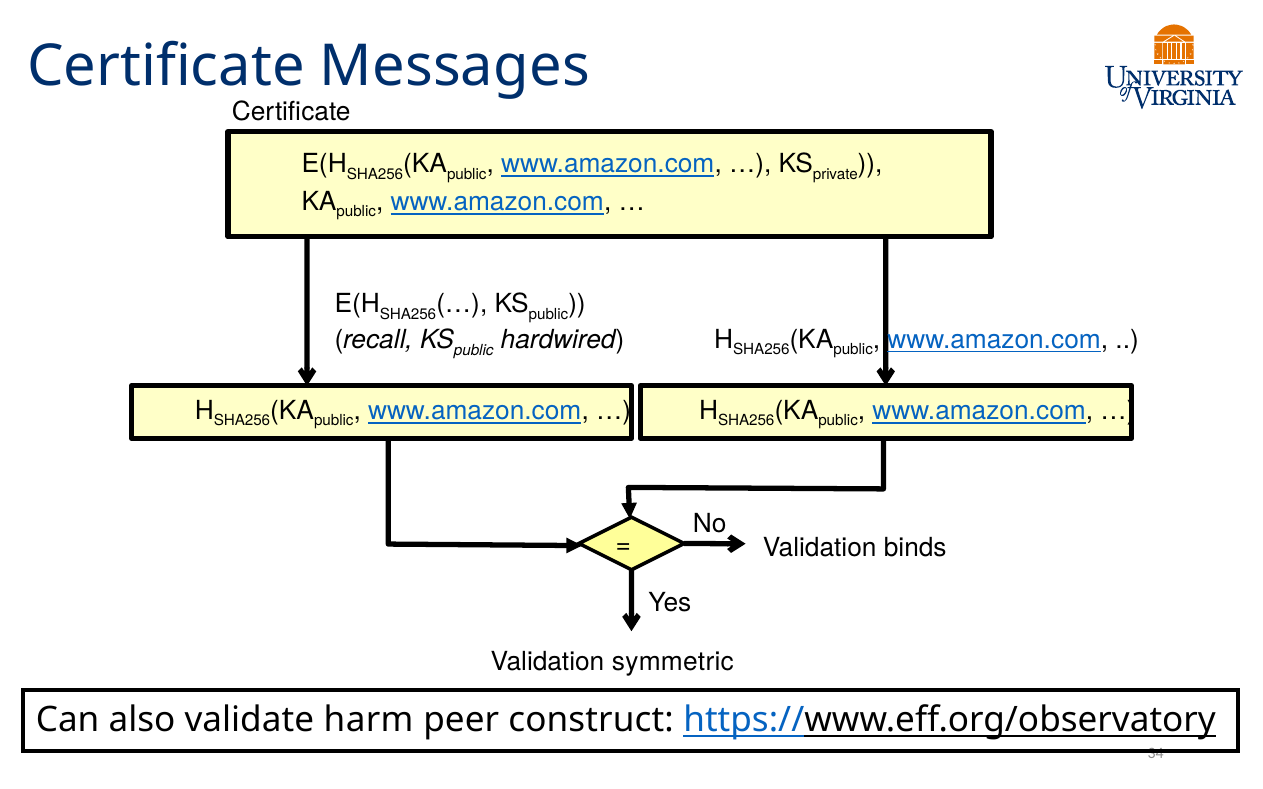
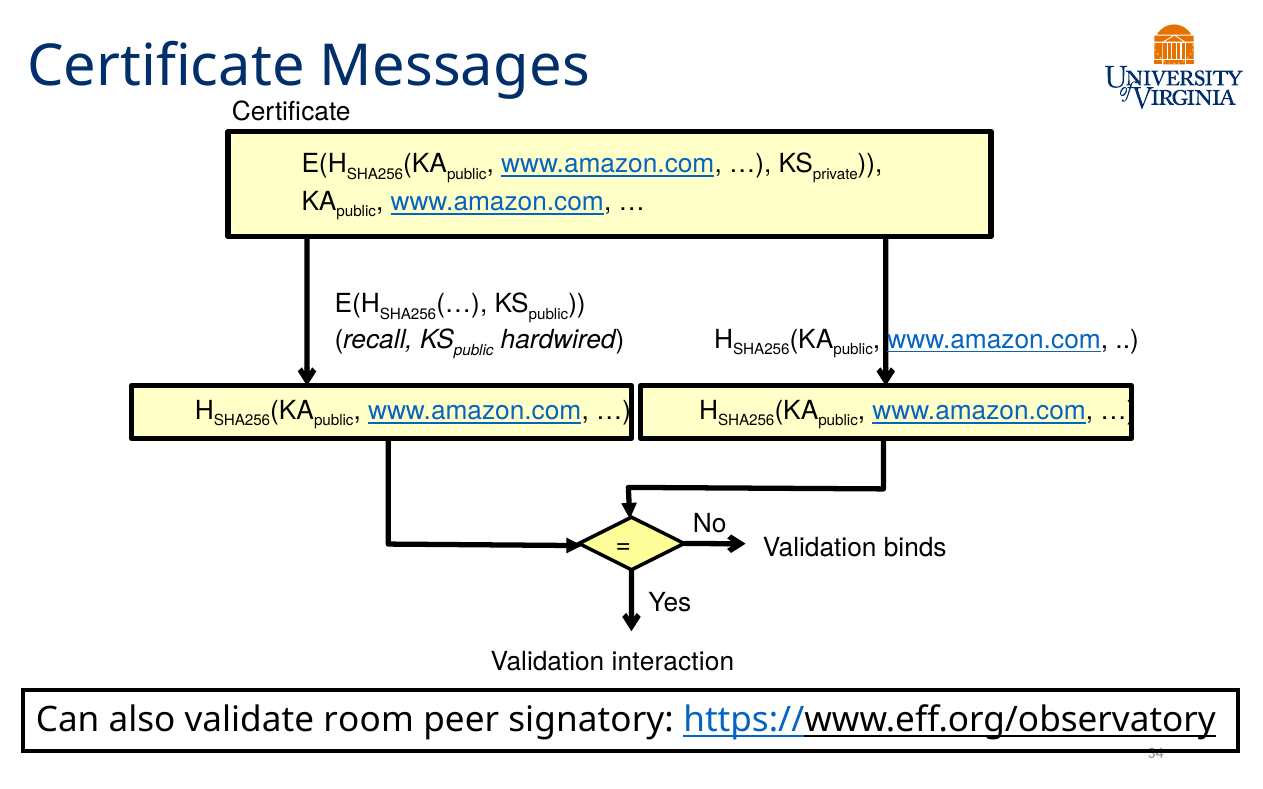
symmetric: symmetric -> interaction (673, 662)
harm: harm -> room (369, 720)
construct: construct -> signatory (591, 720)
